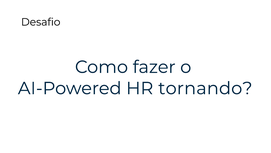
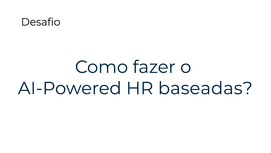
tornando: tornando -> baseadas (205, 88)
